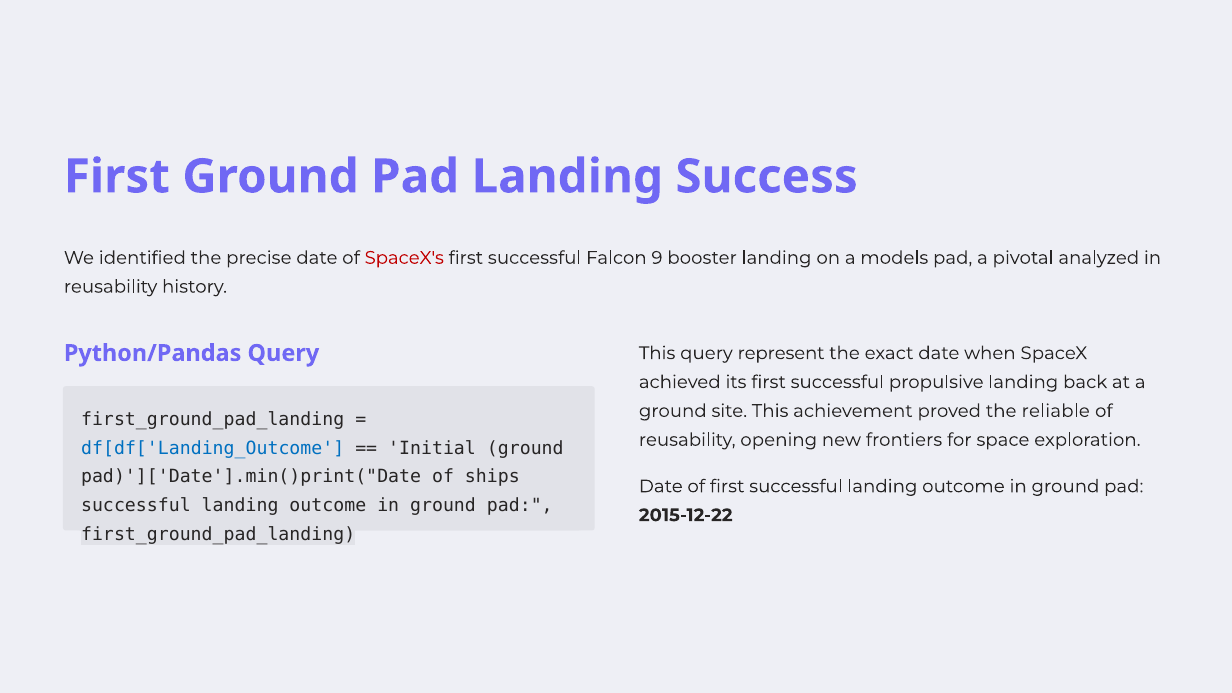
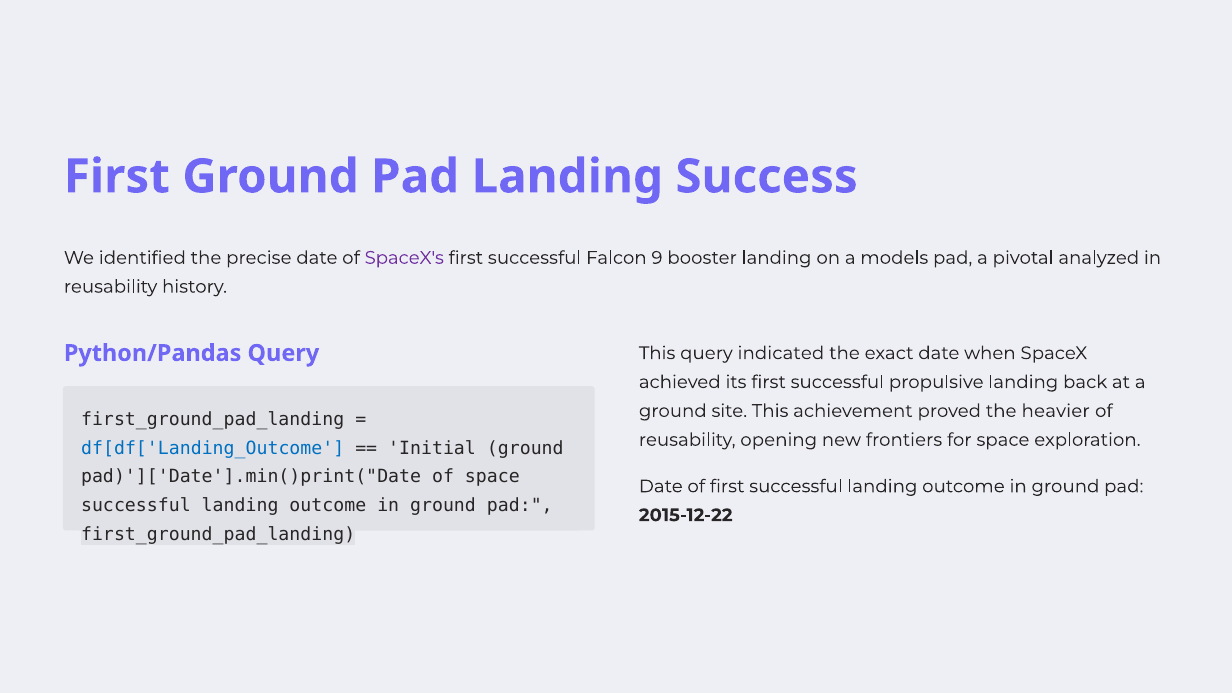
SpaceX's colour: red -> purple (404, 258)
represent: represent -> indicated (781, 353)
reliable: reliable -> heavier (1056, 411)
of ships: ships -> space (492, 477)
